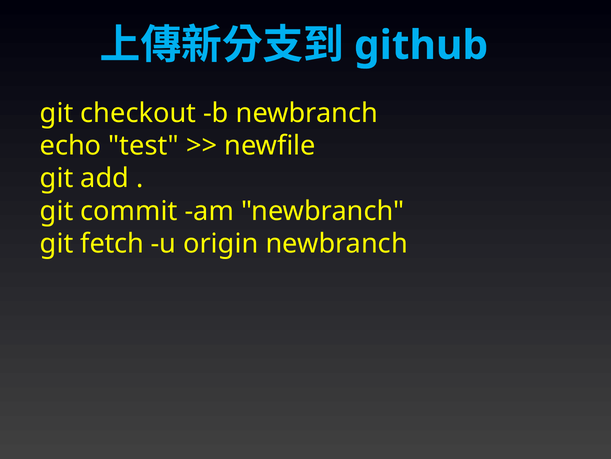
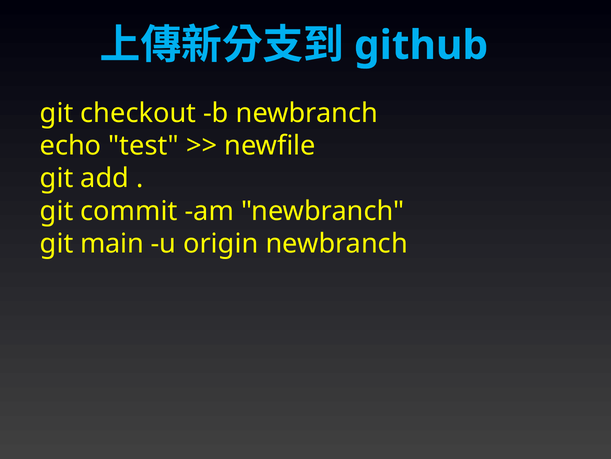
fetch: fetch -> main (112, 243)
